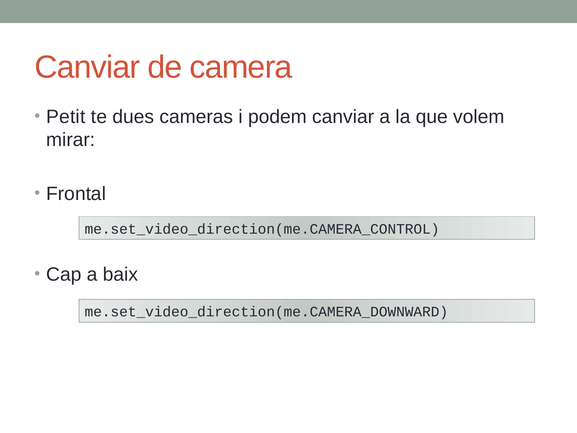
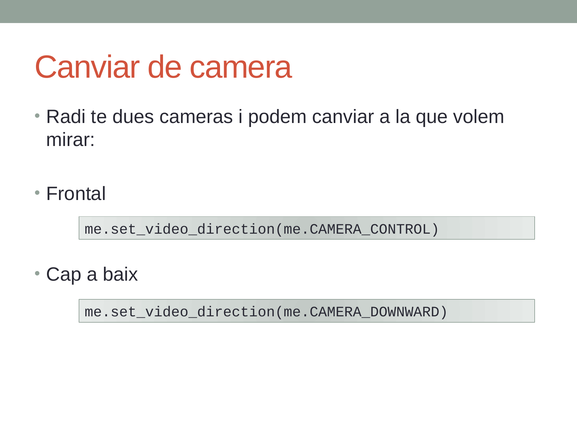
Petit: Petit -> Radi (66, 117)
